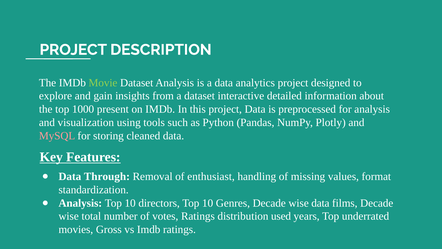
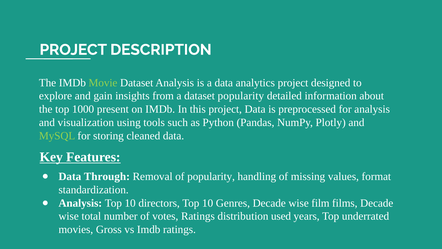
dataset interactive: interactive -> popularity (241, 96)
MySQL colour: pink -> light green (57, 136)
of enthusiast: enthusiast -> popularity (211, 176)
wise data: data -> film (320, 203)
